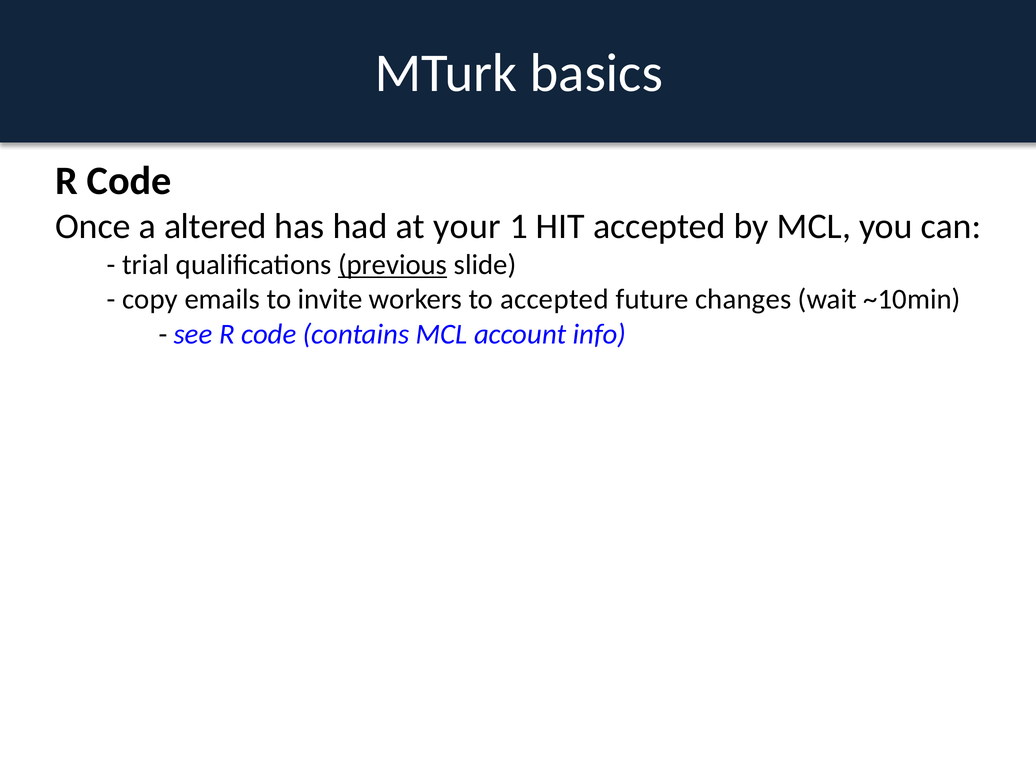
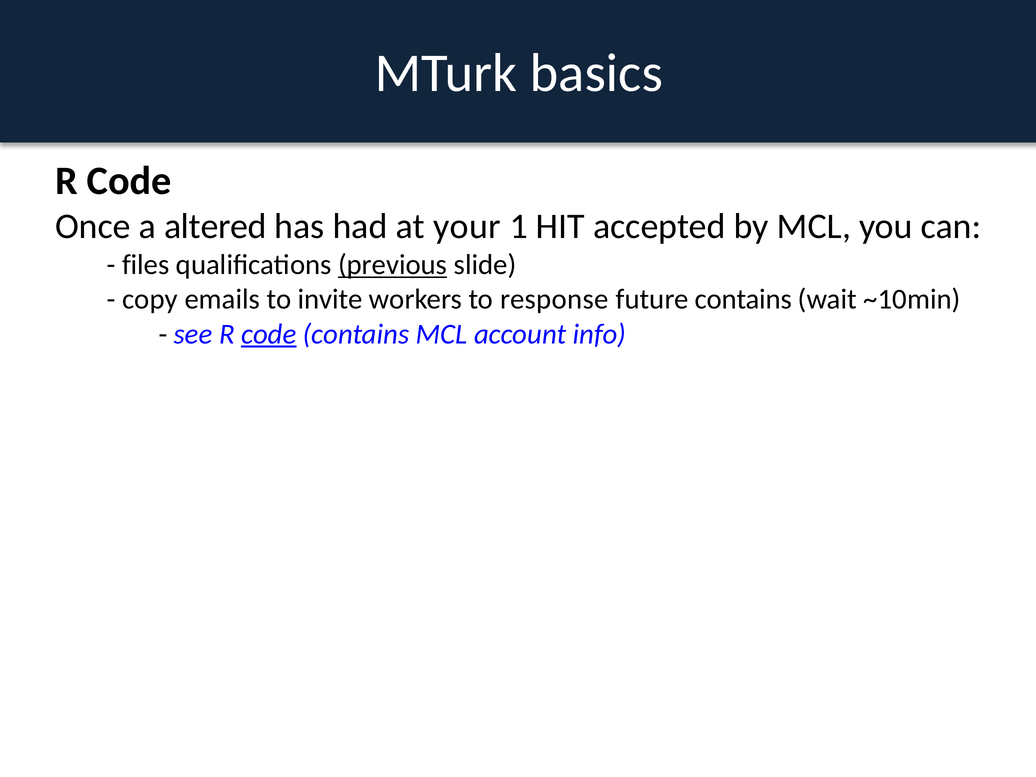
trial: trial -> files (146, 265)
to accepted: accepted -> response (554, 299)
future changes: changes -> contains (743, 299)
code underline: none -> present (269, 334)
